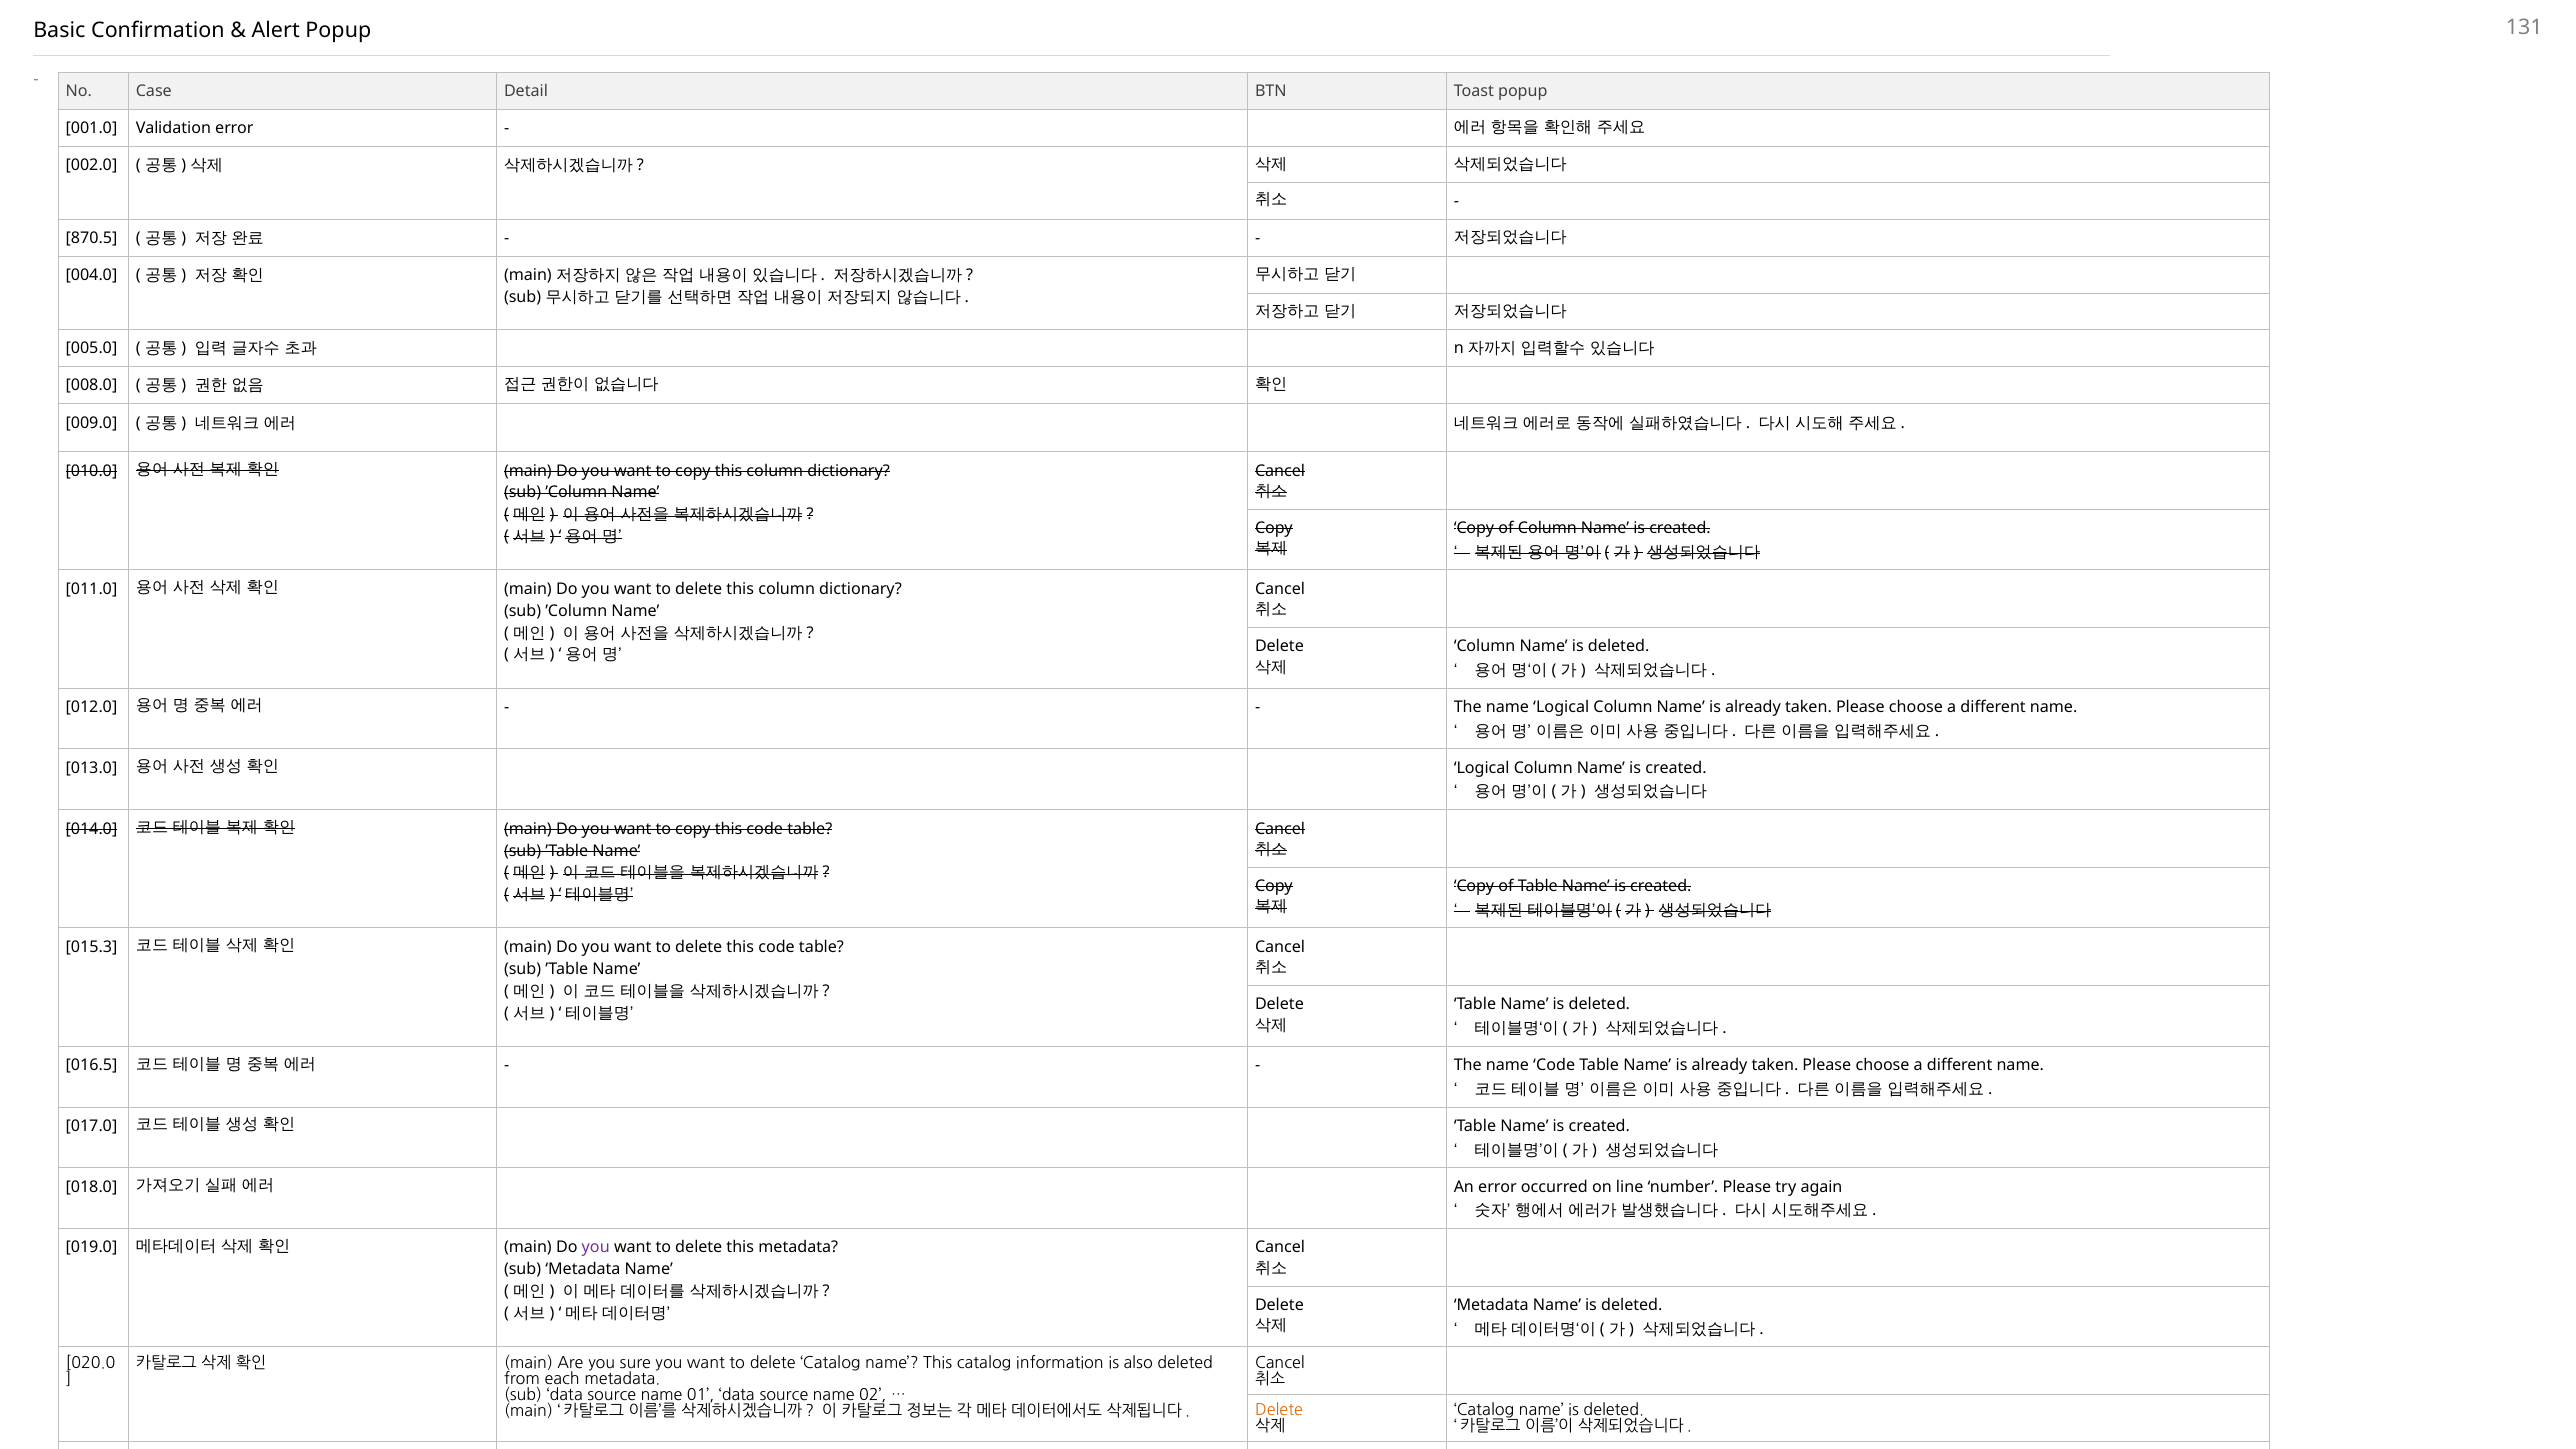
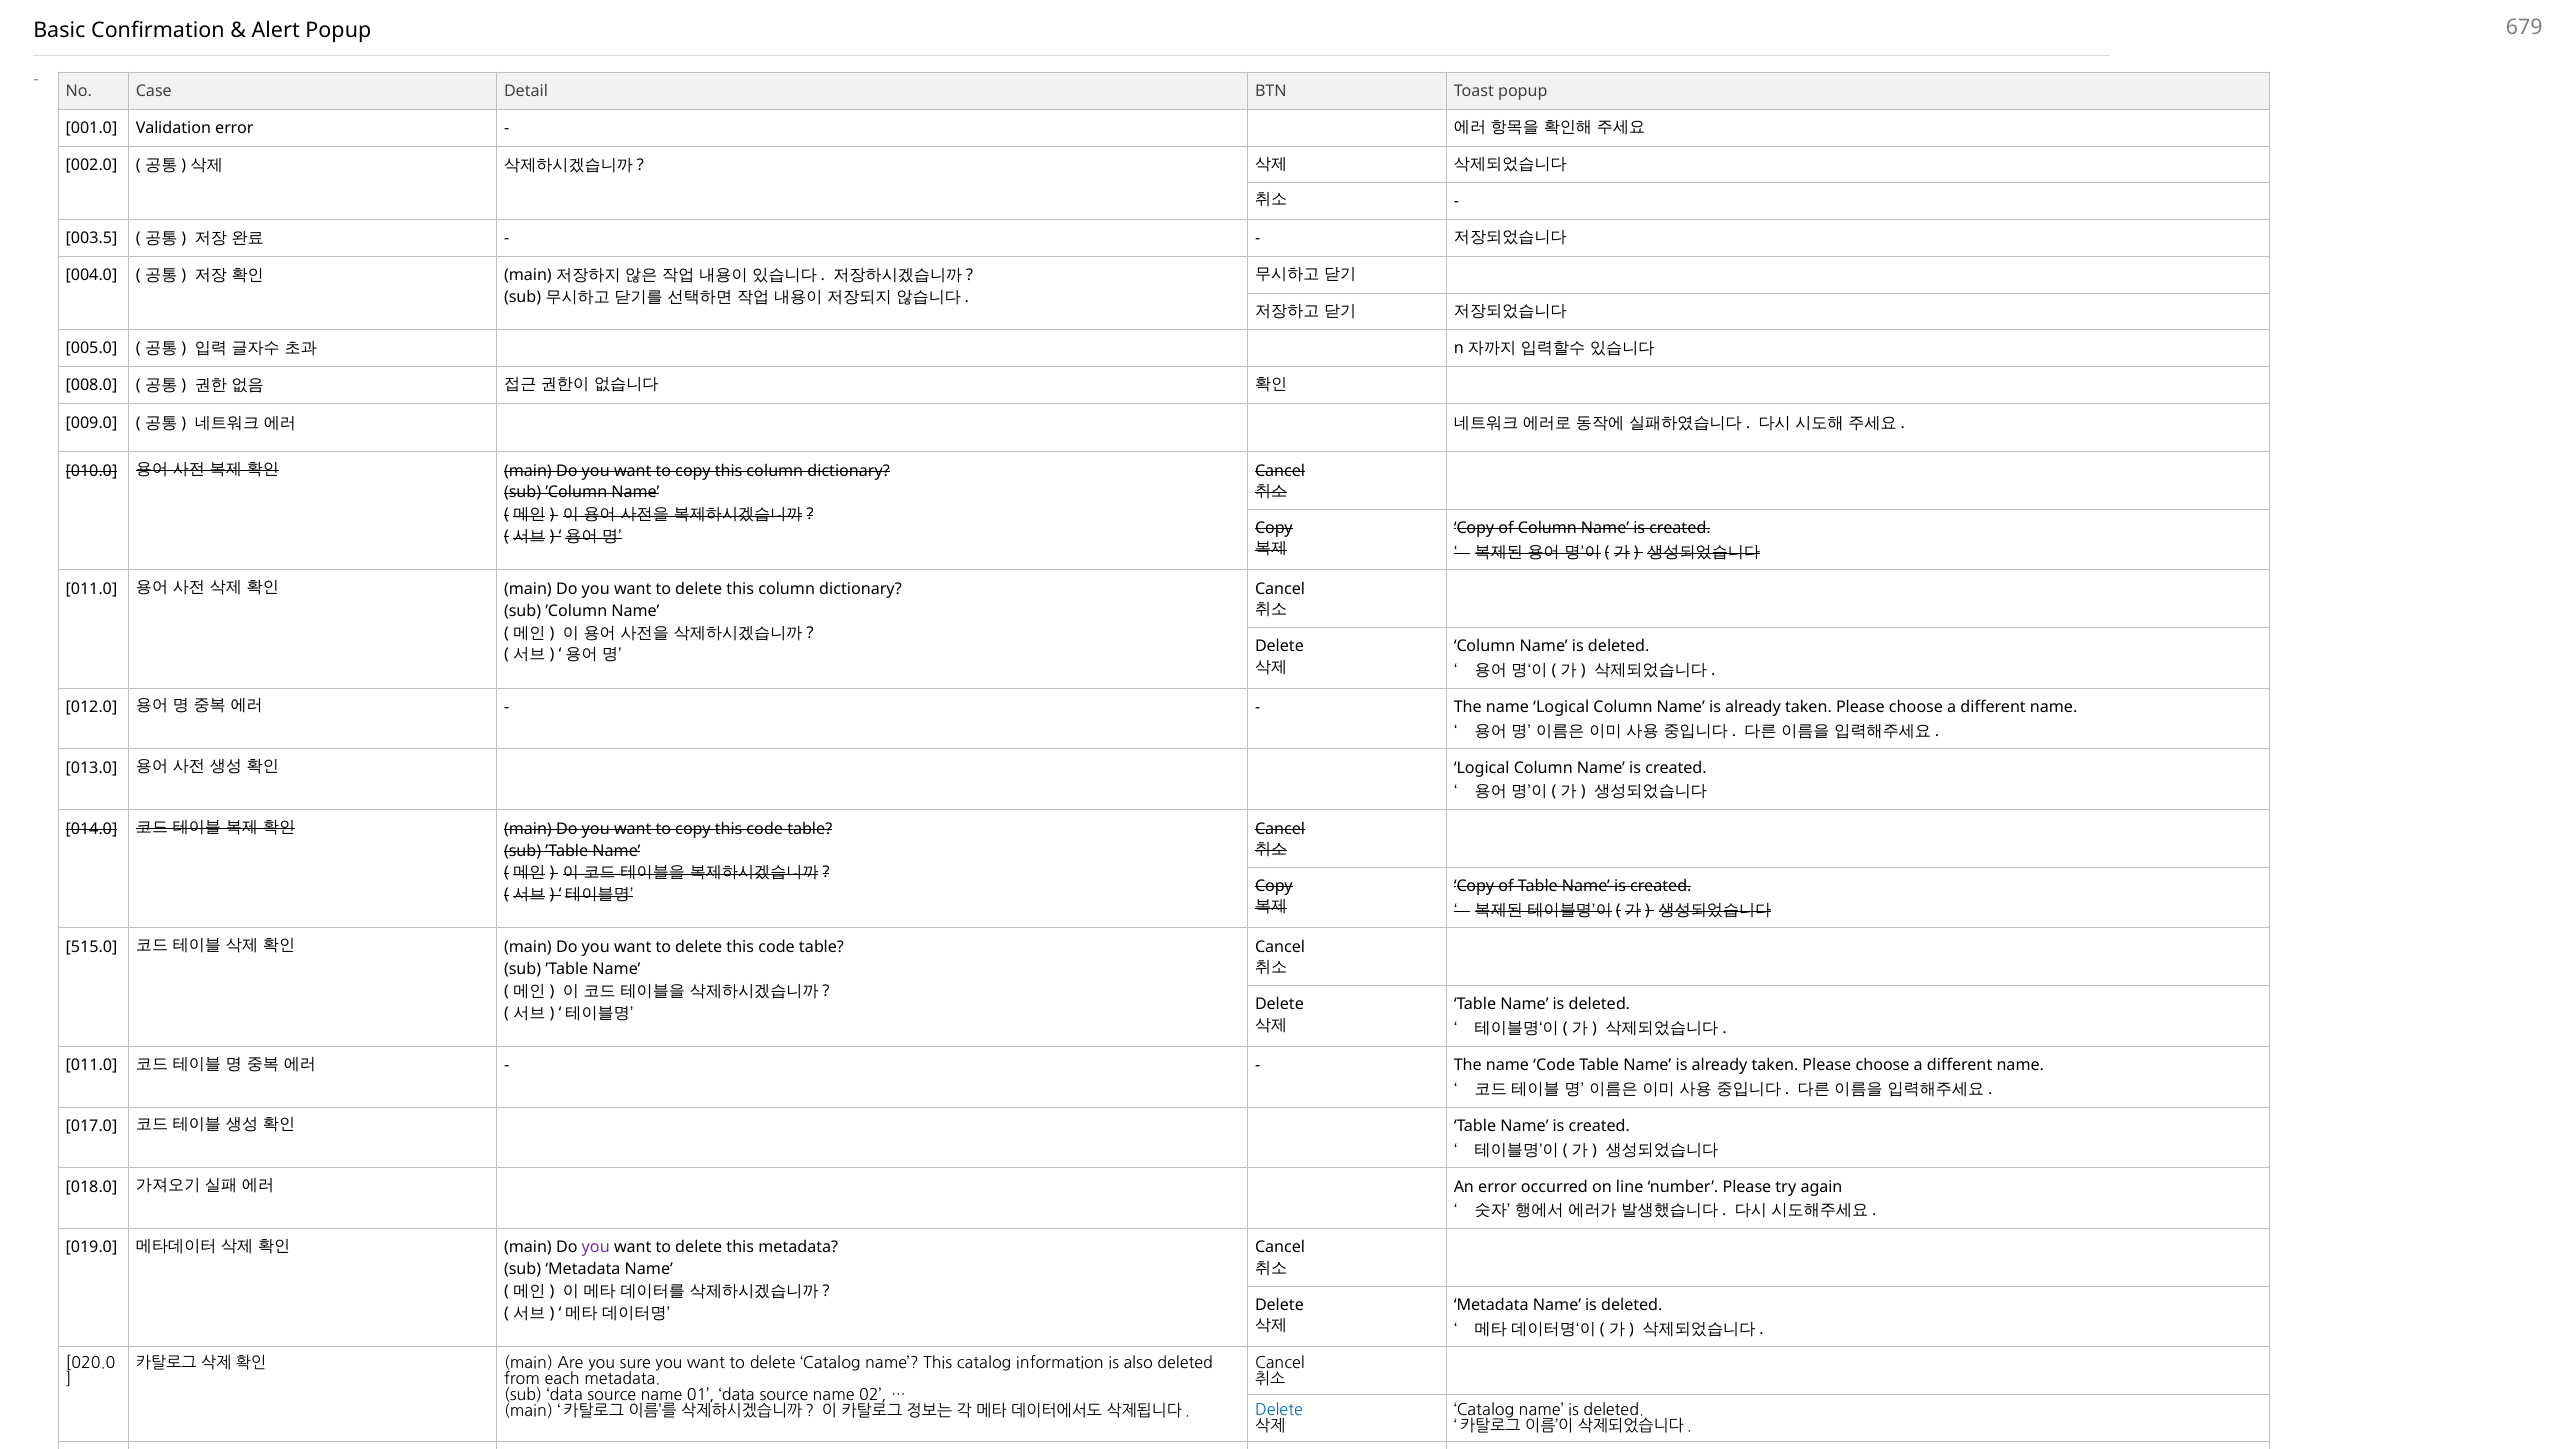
131: 131 -> 679 (2524, 27)
870.5: 870.5 -> 003.5 (92, 238)
015.3: 015.3 -> 515.0 (92, 947)
016.5: 016.5 -> 011.0 (92, 1065)
Delete colour: orange -> blue (1279, 1410)
